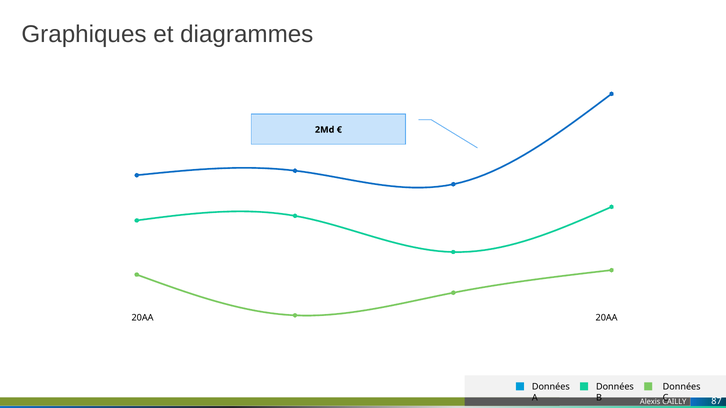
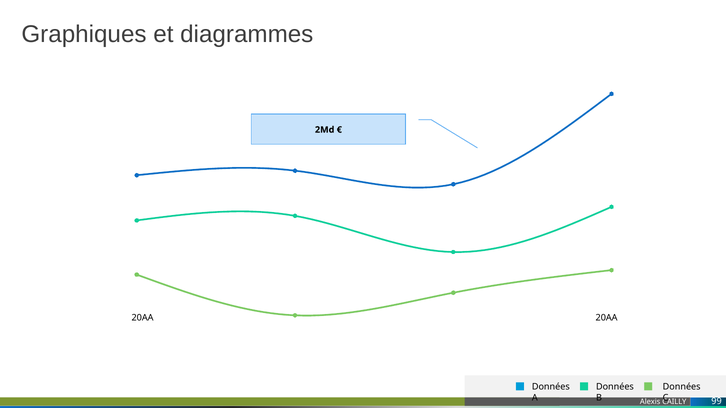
87: 87 -> 99 (717, 402)
